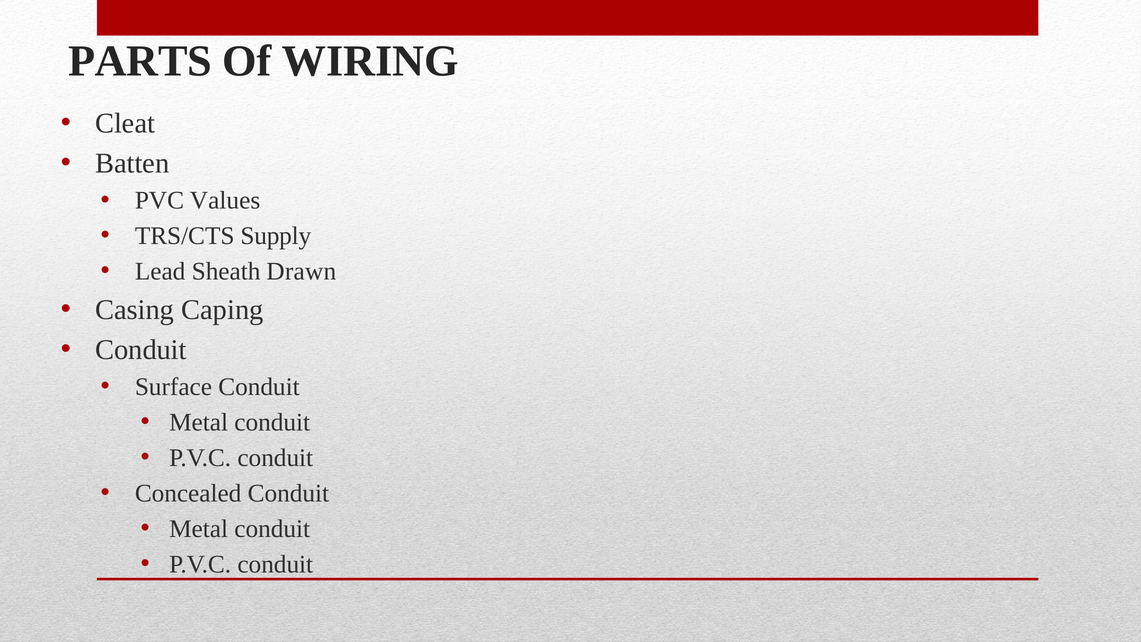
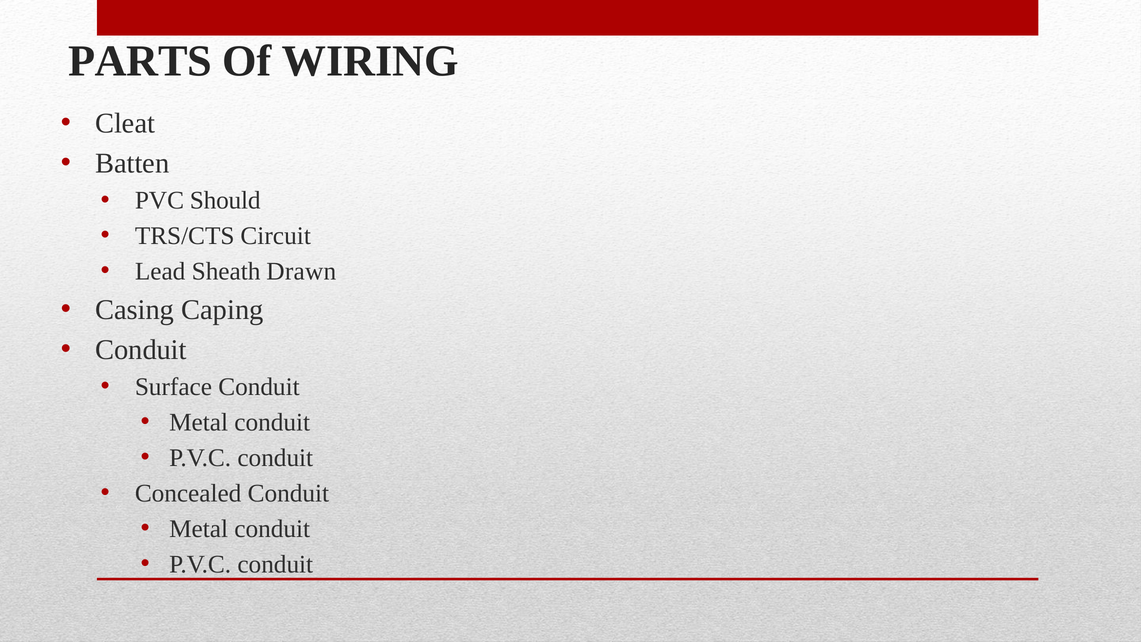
Values: Values -> Should (225, 201)
Supply: Supply -> Circuit (276, 236)
